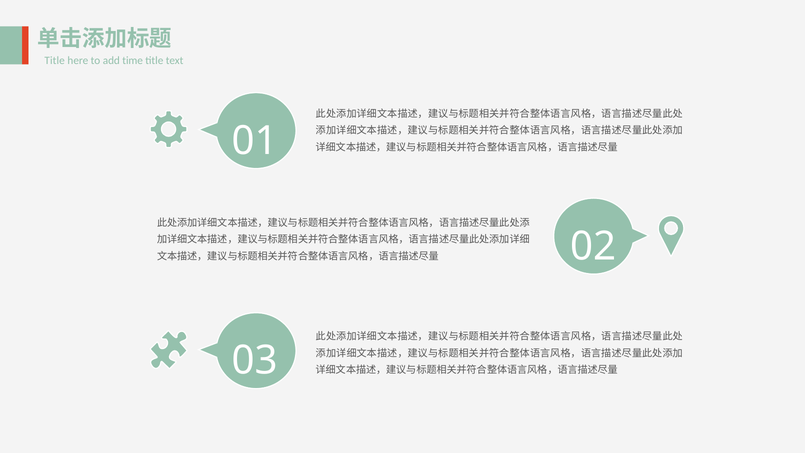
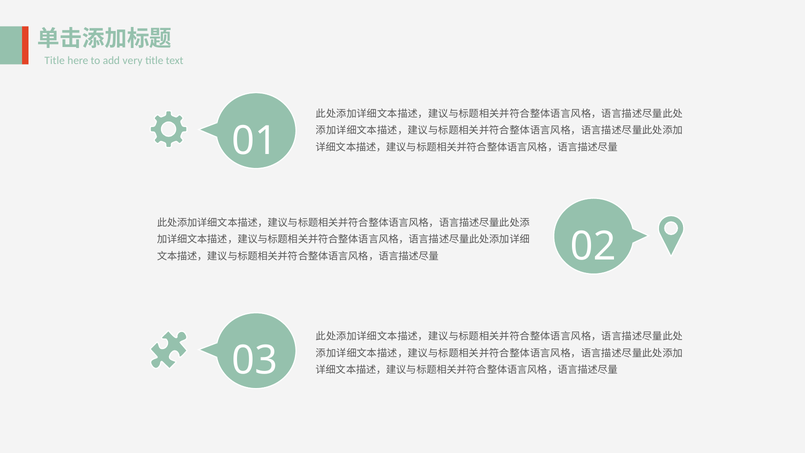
time: time -> very (133, 60)
